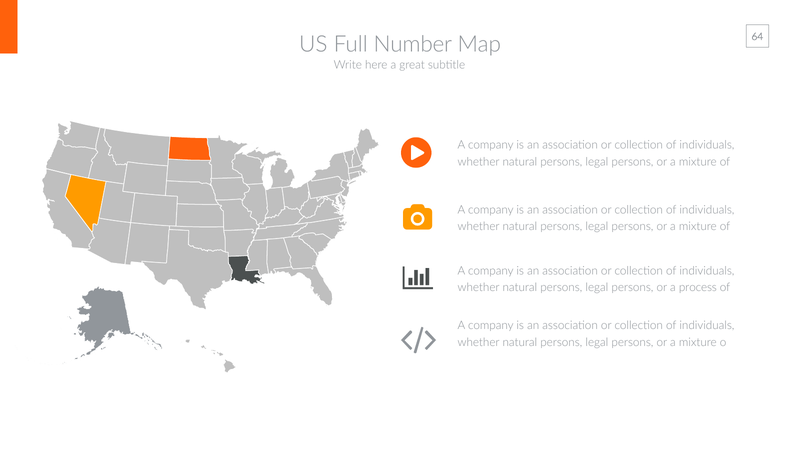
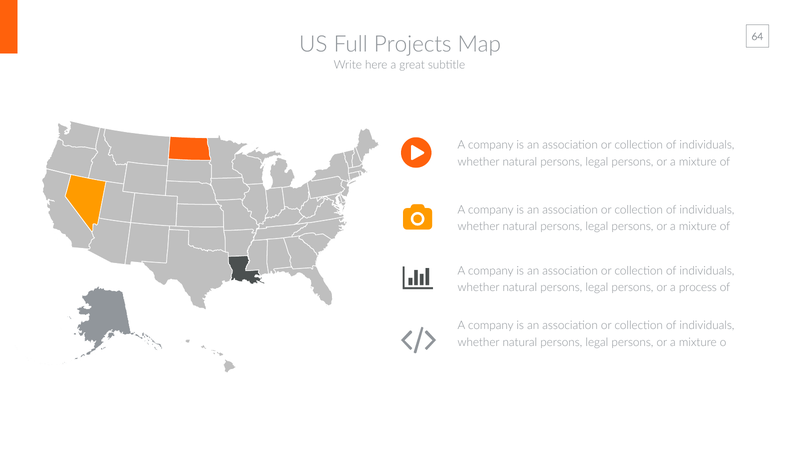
Number: Number -> Projects (413, 44)
